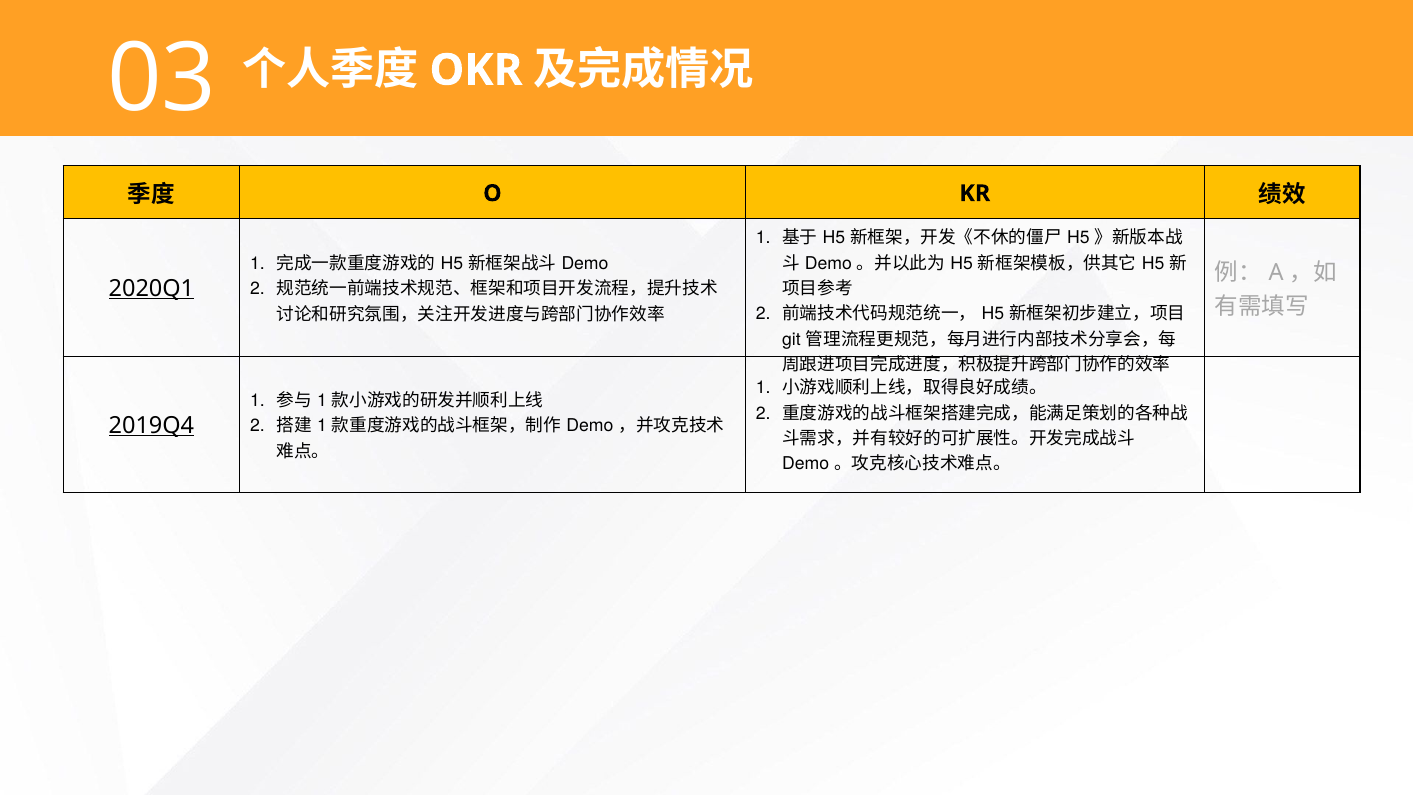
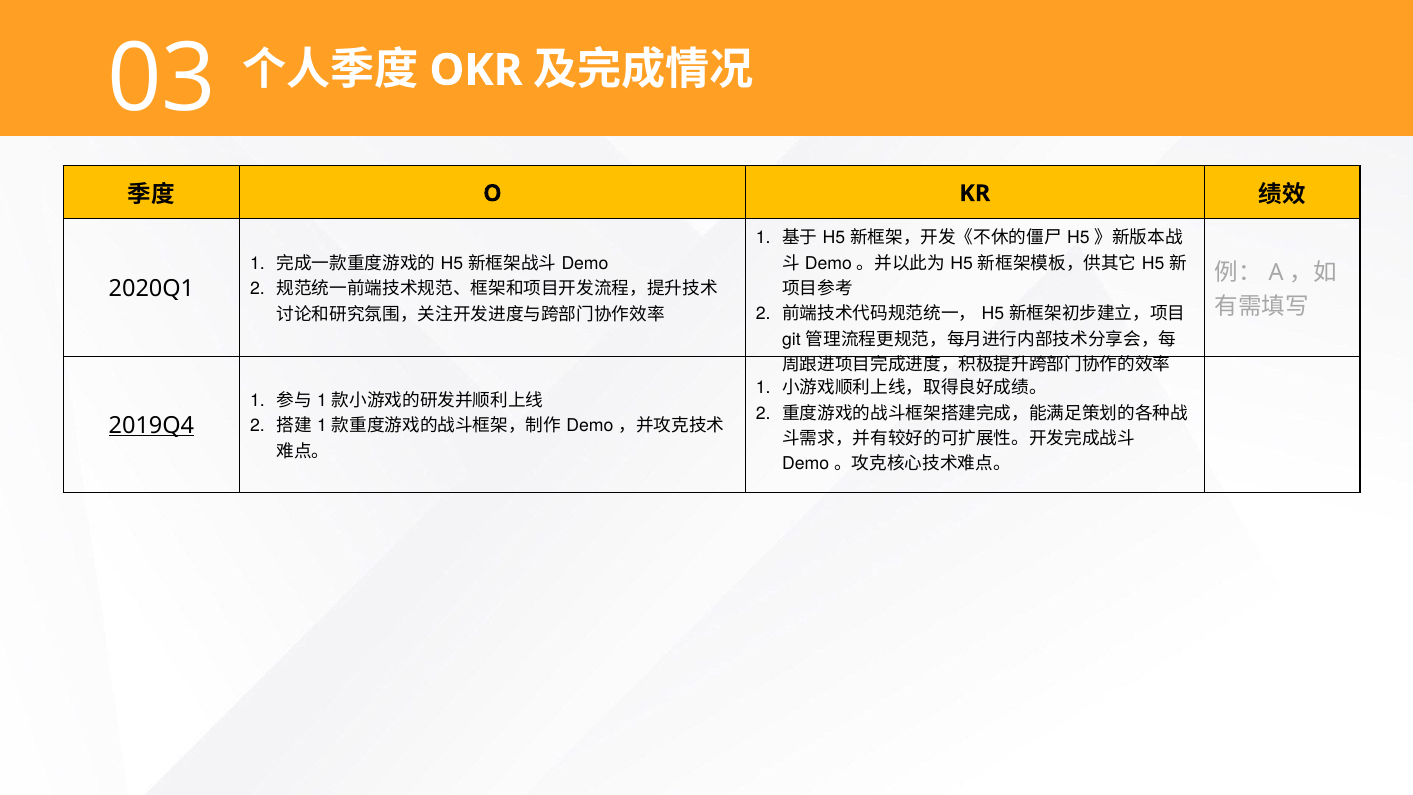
2020Q1 underline: present -> none (151, 289)
